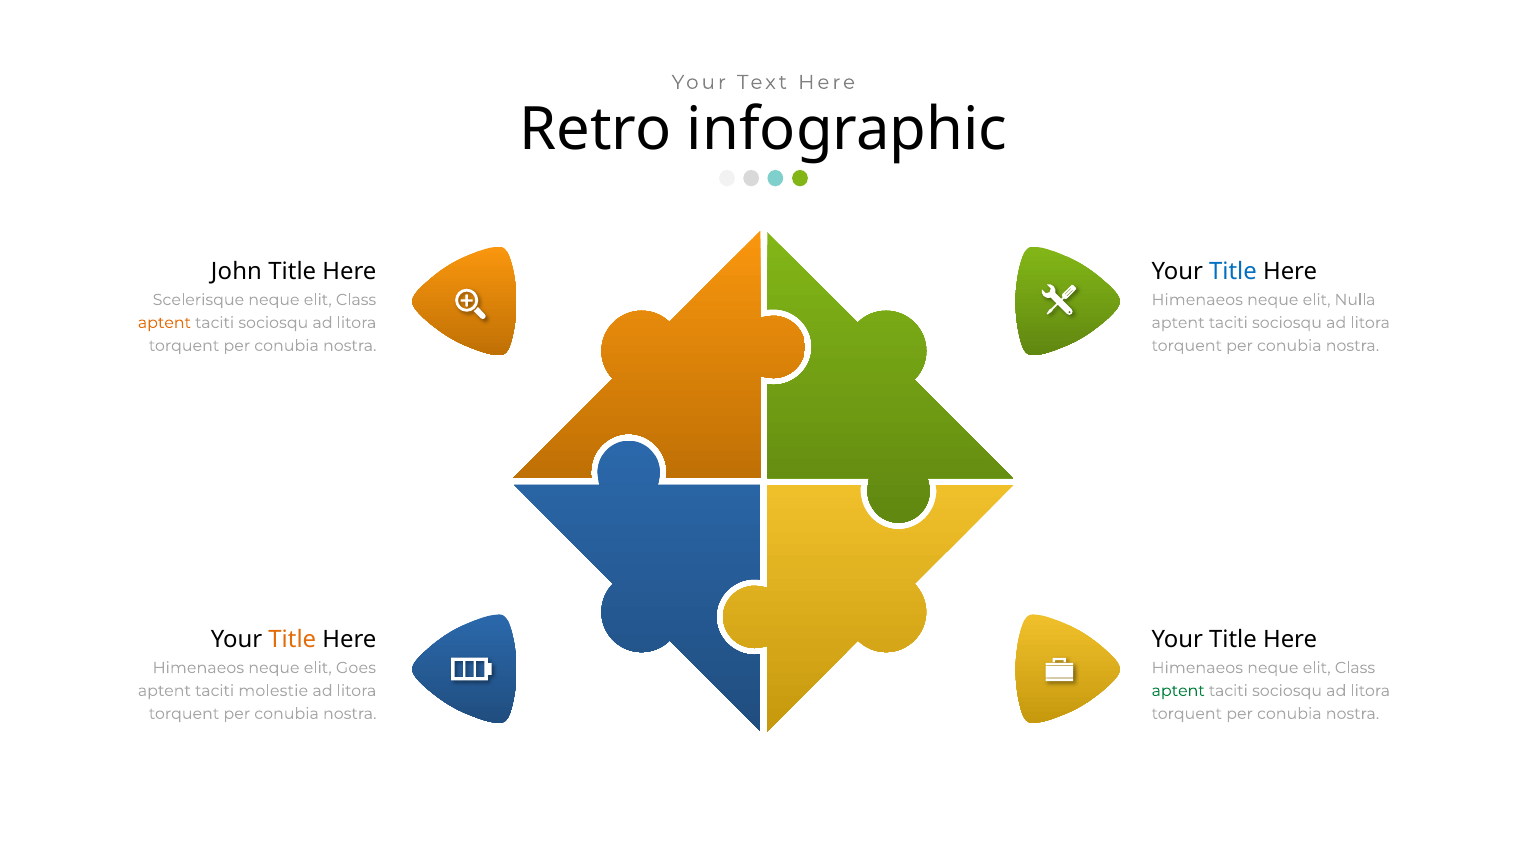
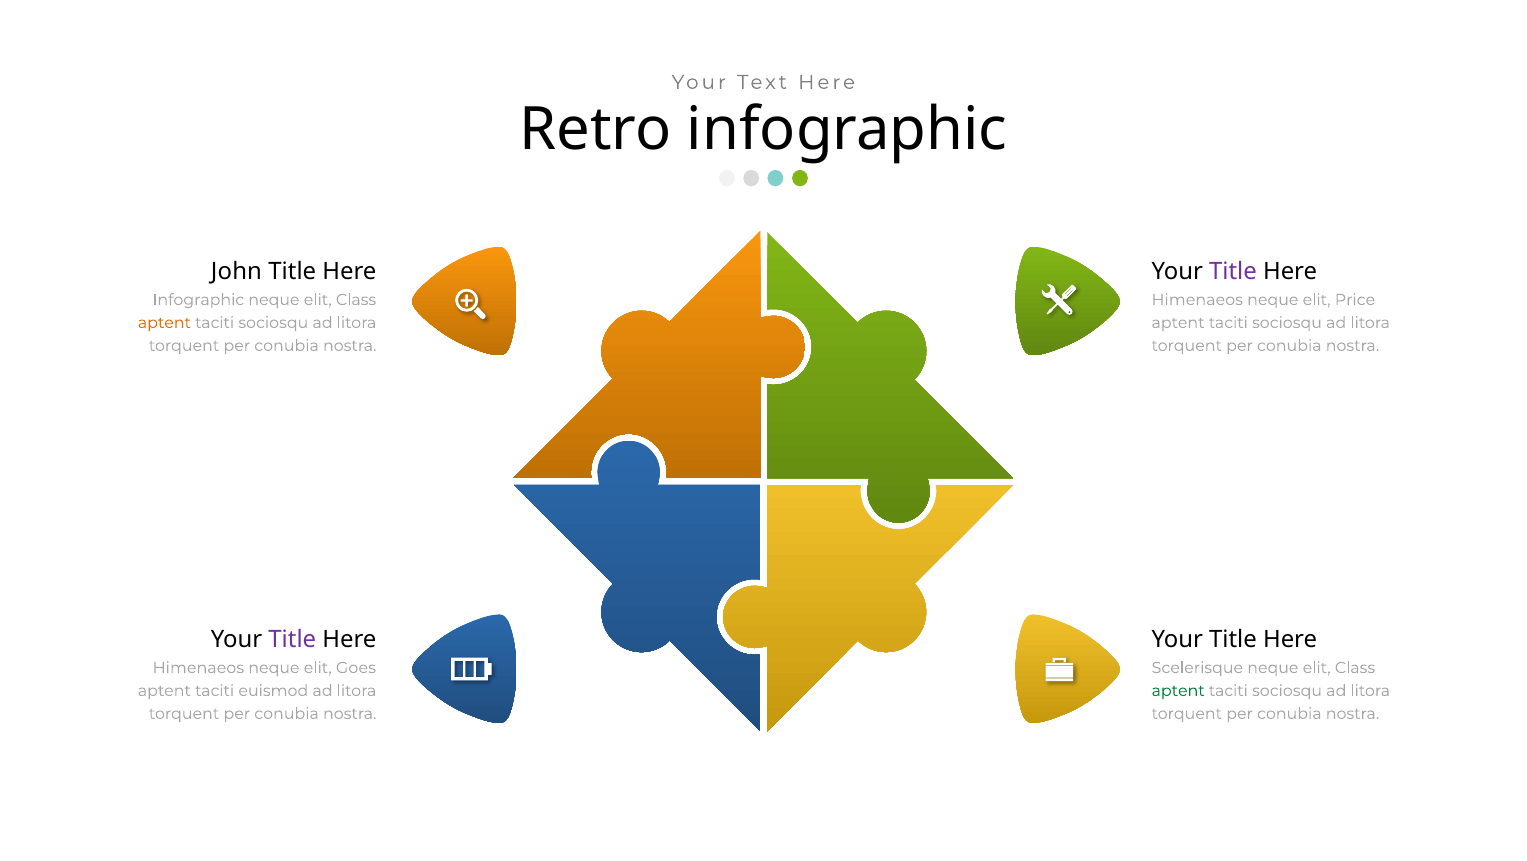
Title colour: blue -> purple (1233, 272)
Scelerisque: Scelerisque -> Infographic (198, 300)
Nulla: Nulla -> Price (1355, 300)
Title colour: orange -> purple (292, 640)
Himenaeos: Himenaeos -> Scelerisque (1197, 667)
molestie: molestie -> euismod (273, 690)
